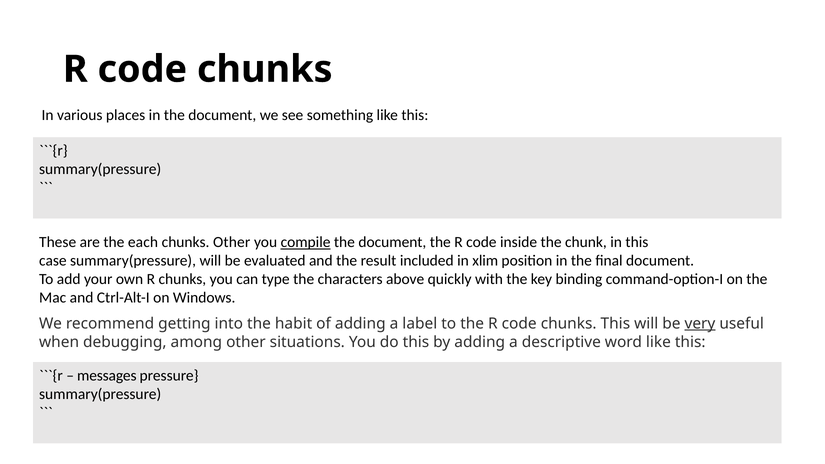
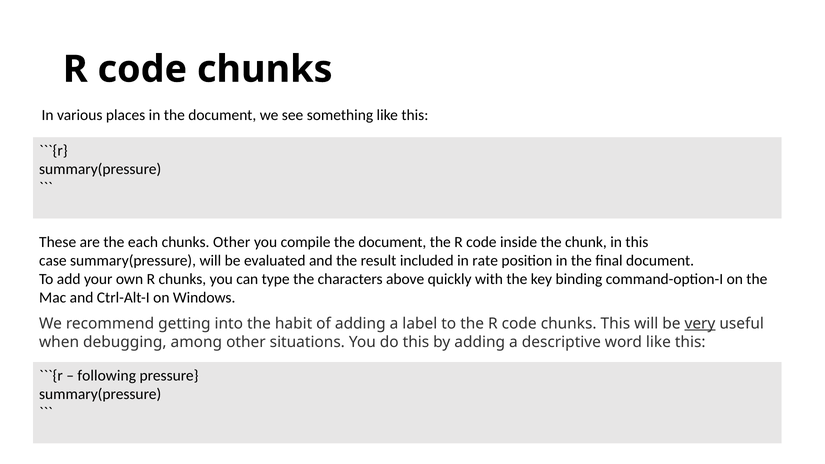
compile underline: present -> none (306, 242)
xlim: xlim -> rate (485, 261)
messages: messages -> following (107, 376)
